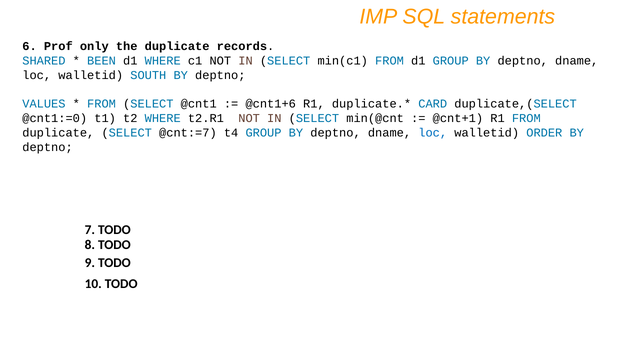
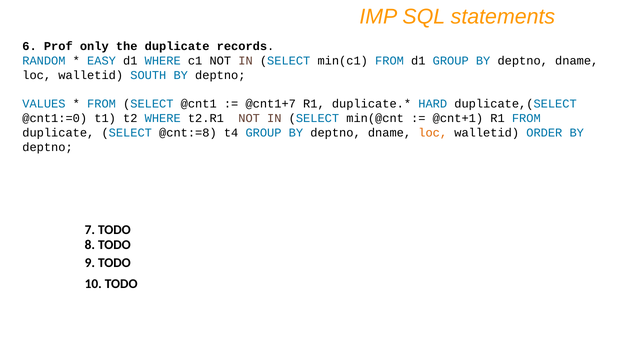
SHARED: SHARED -> RANDOM (44, 61)
BEEN: BEEN -> EASY (102, 61)
@cnt1+6: @cnt1+6 -> @cnt1+7 (271, 104)
CARD: CARD -> HARD (433, 104)
@cnt:=7: @cnt:=7 -> @cnt:=8 (188, 133)
loc colour: blue -> orange (433, 133)
